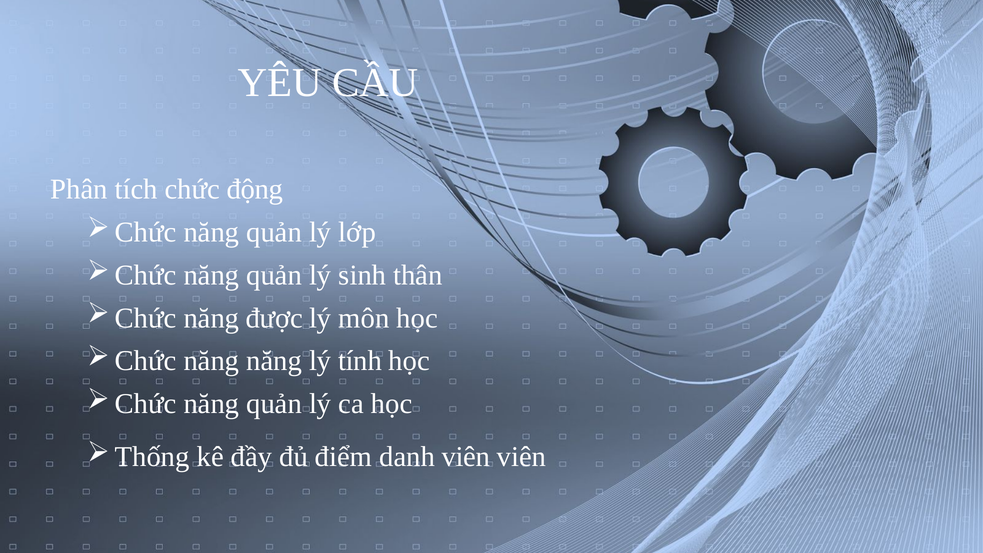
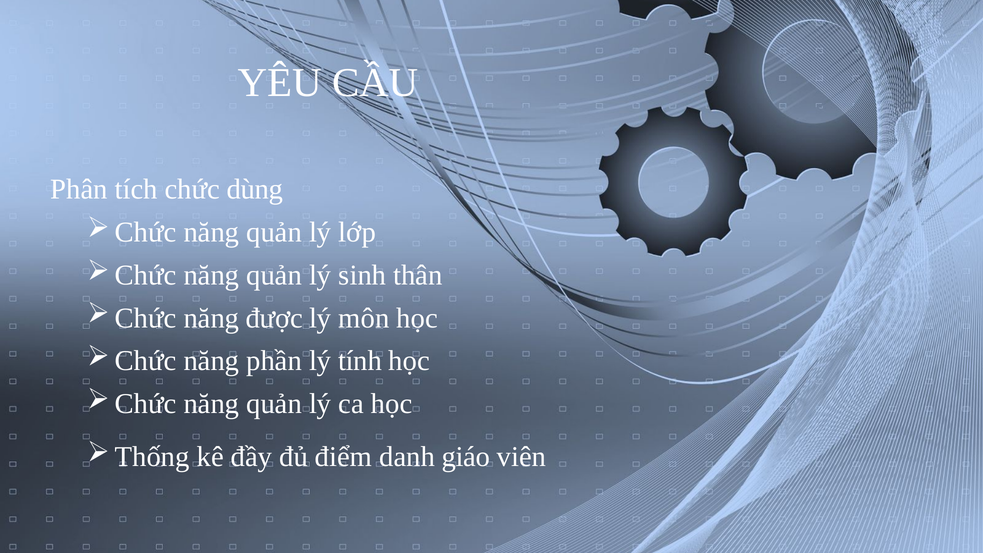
động: động -> dùng (255, 189)
năng năng: năng -> phần (274, 361)
danh viên: viên -> giáo (466, 457)
